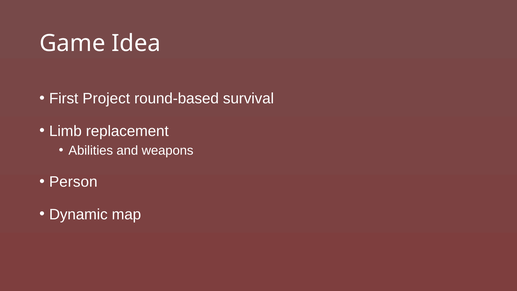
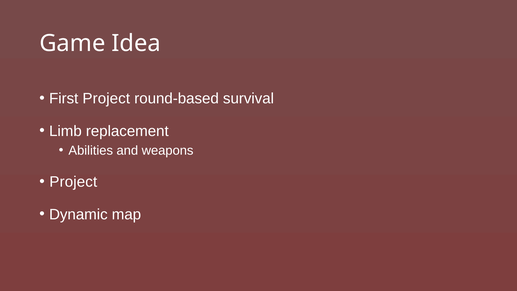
Person: Person -> Project (73, 182)
